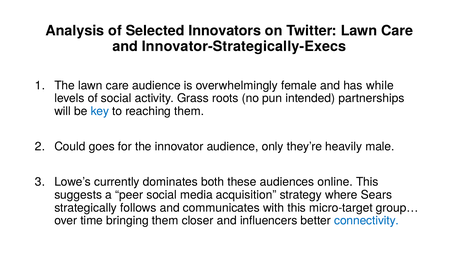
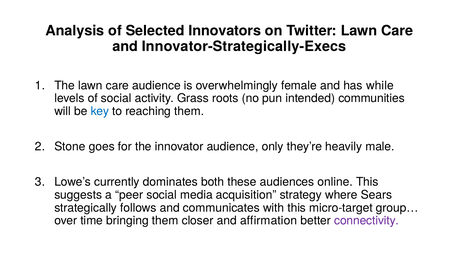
partnerships: partnerships -> communities (372, 98)
Could: Could -> Stone (70, 147)
influencers: influencers -> affirmation (269, 221)
connectivity colour: blue -> purple (367, 221)
